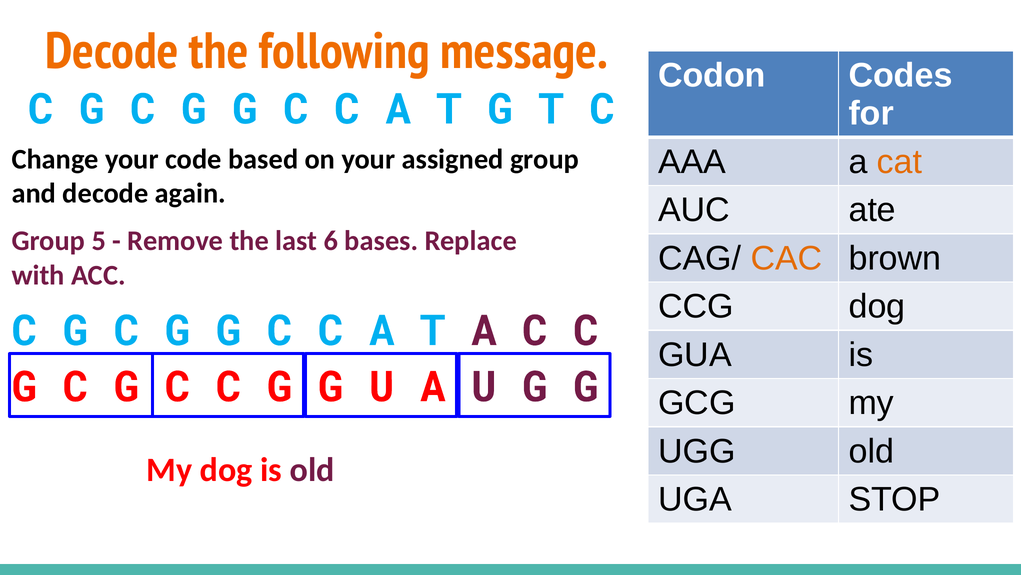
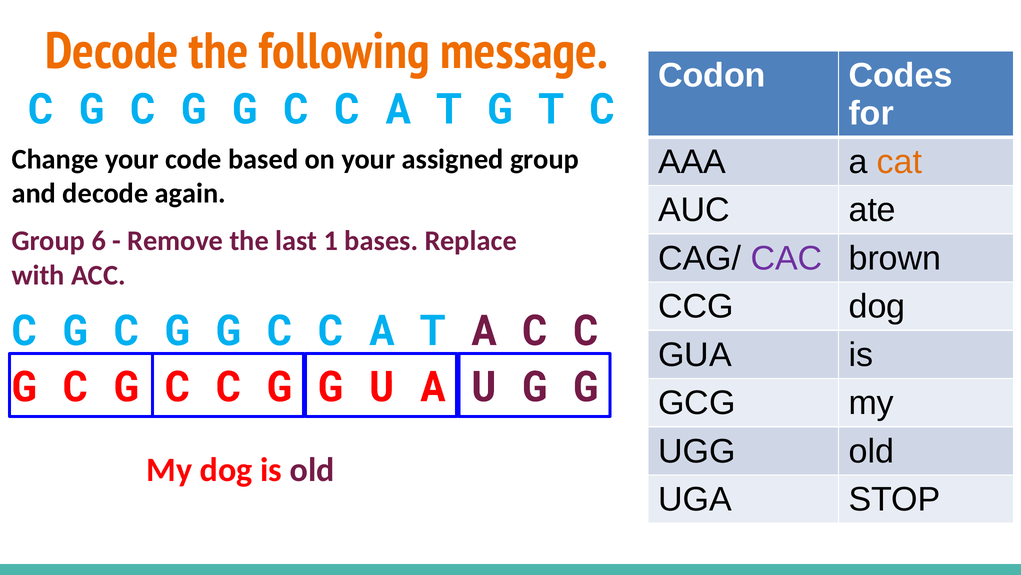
5: 5 -> 6 (99, 241)
6: 6 -> 1 (331, 241)
CAC colour: orange -> purple (787, 258)
